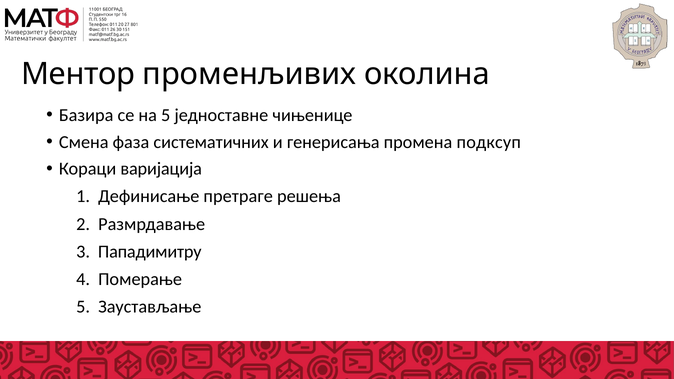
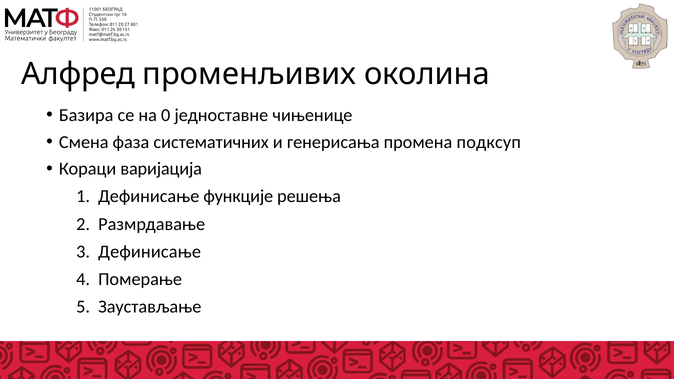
Ментор: Ментор -> Алфред (78, 74)
на 5: 5 -> 0 (166, 115)
претраге: претраге -> функције (238, 196)
3 Пападимитру: Пападимитру -> Дефинисање (150, 252)
